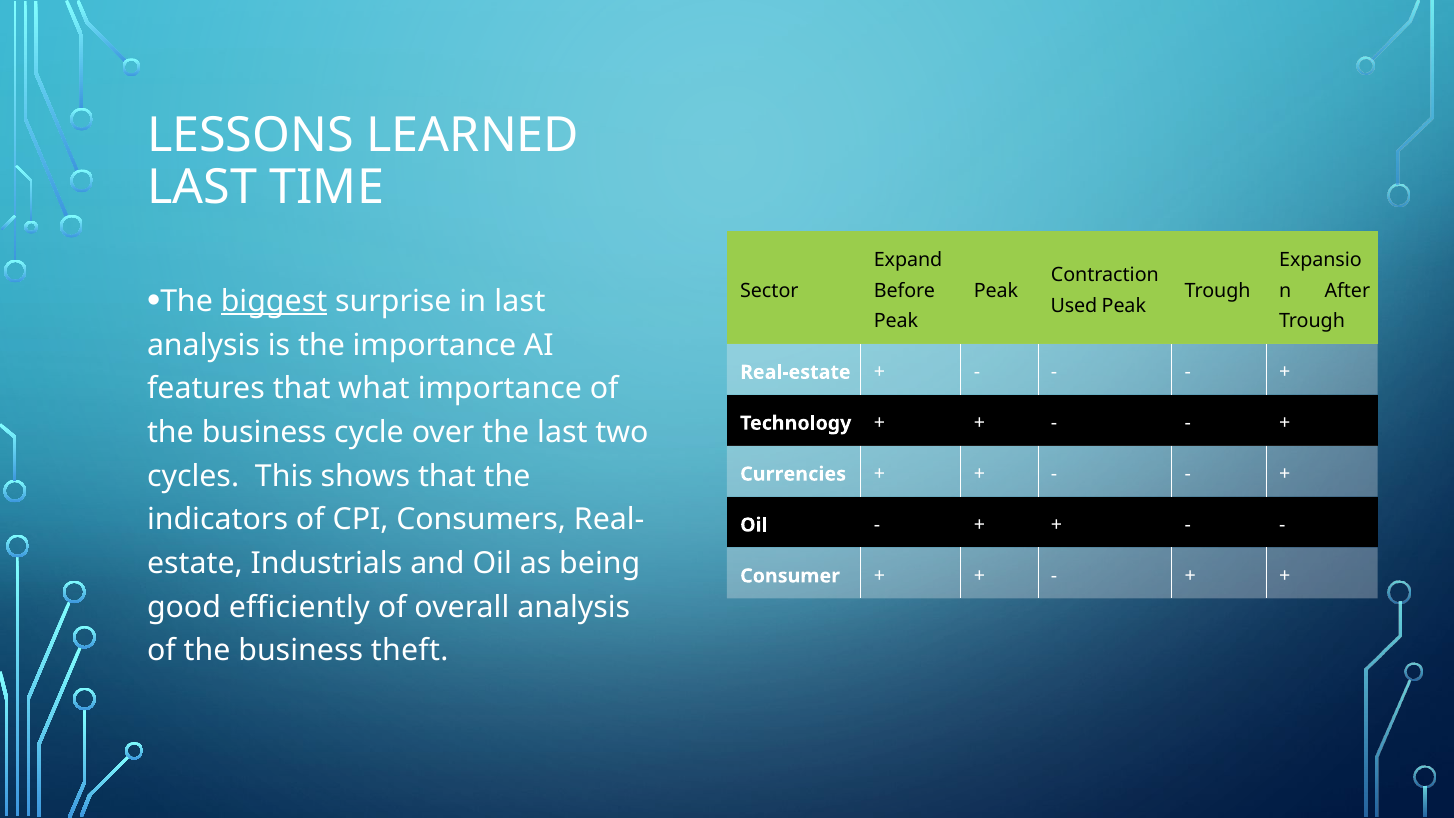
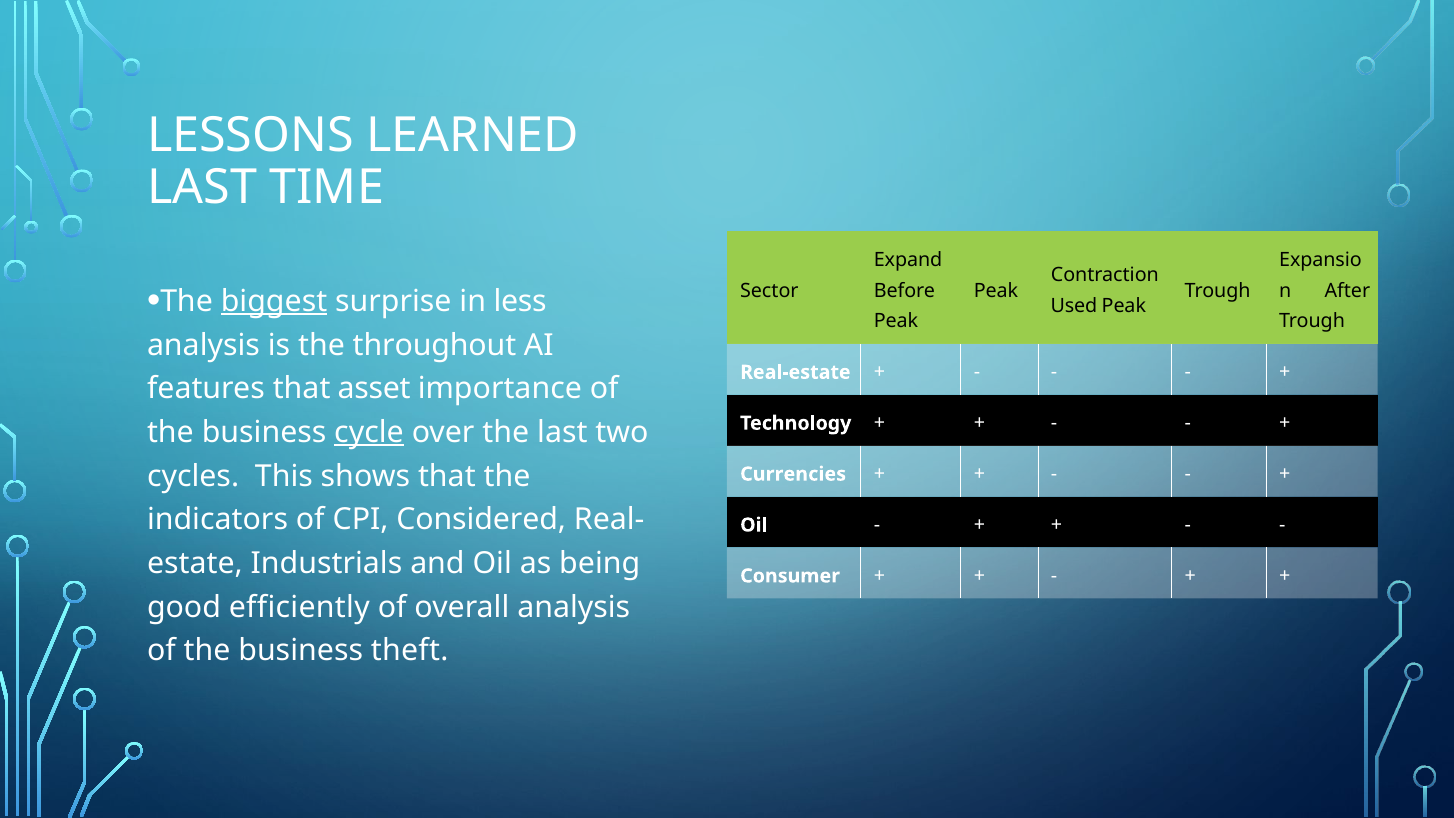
in last: last -> less (520, 301)
the importance: importance -> throughout (434, 345)
what: what -> asset (374, 389)
cycle underline: none -> present (369, 432)
Consumers: Consumers -> Considered (481, 520)
